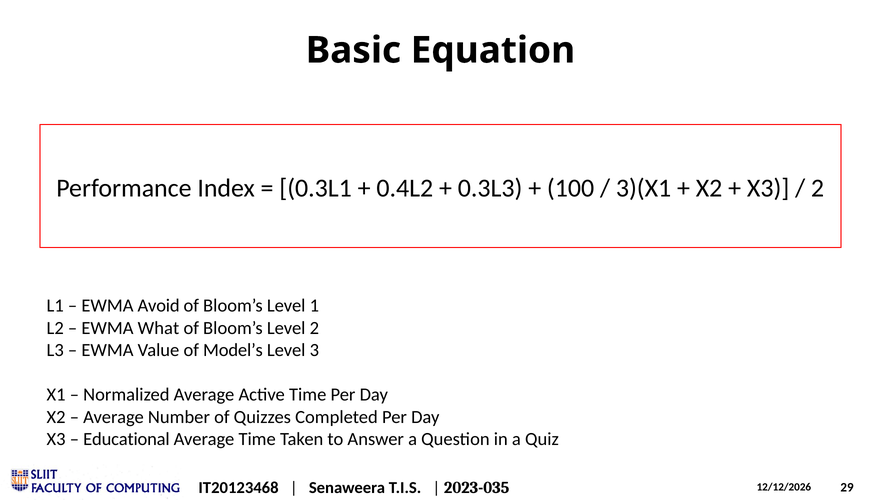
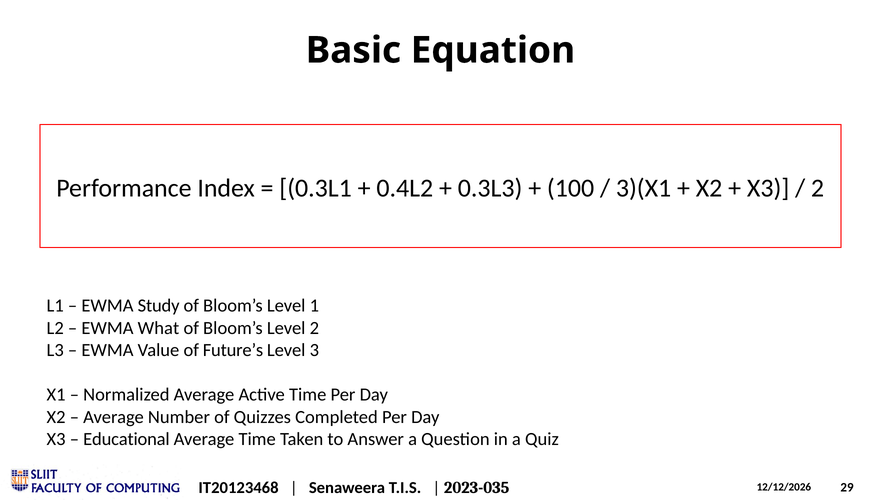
Avoid: Avoid -> Study (159, 306)
Model’s: Model’s -> Future’s (233, 350)
